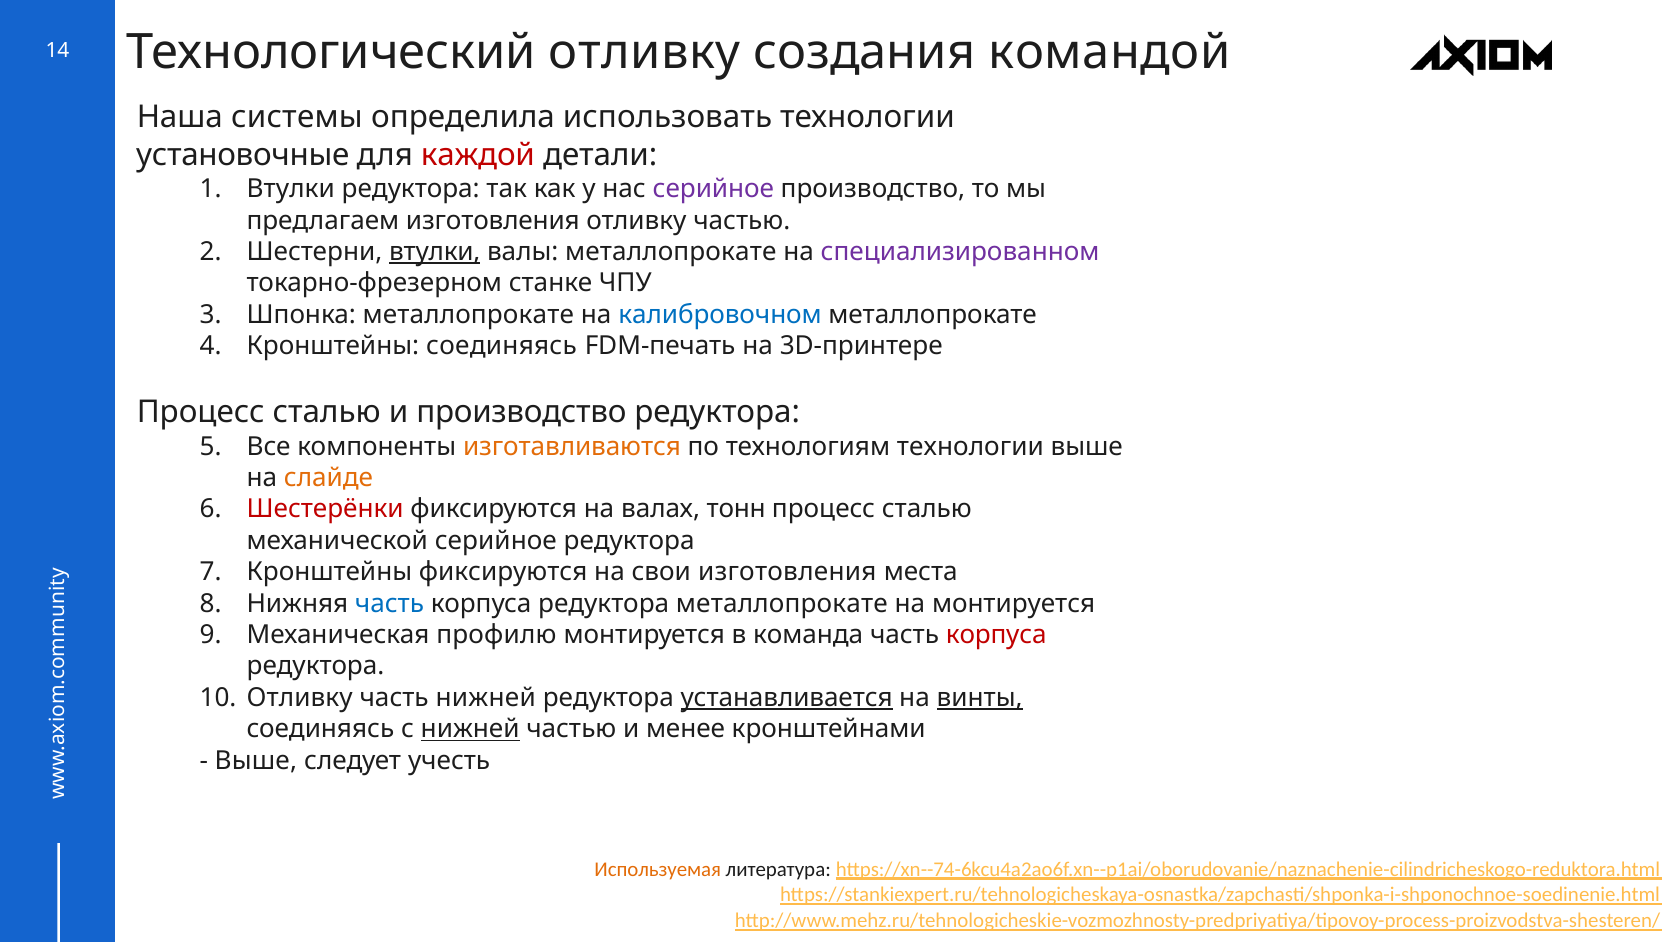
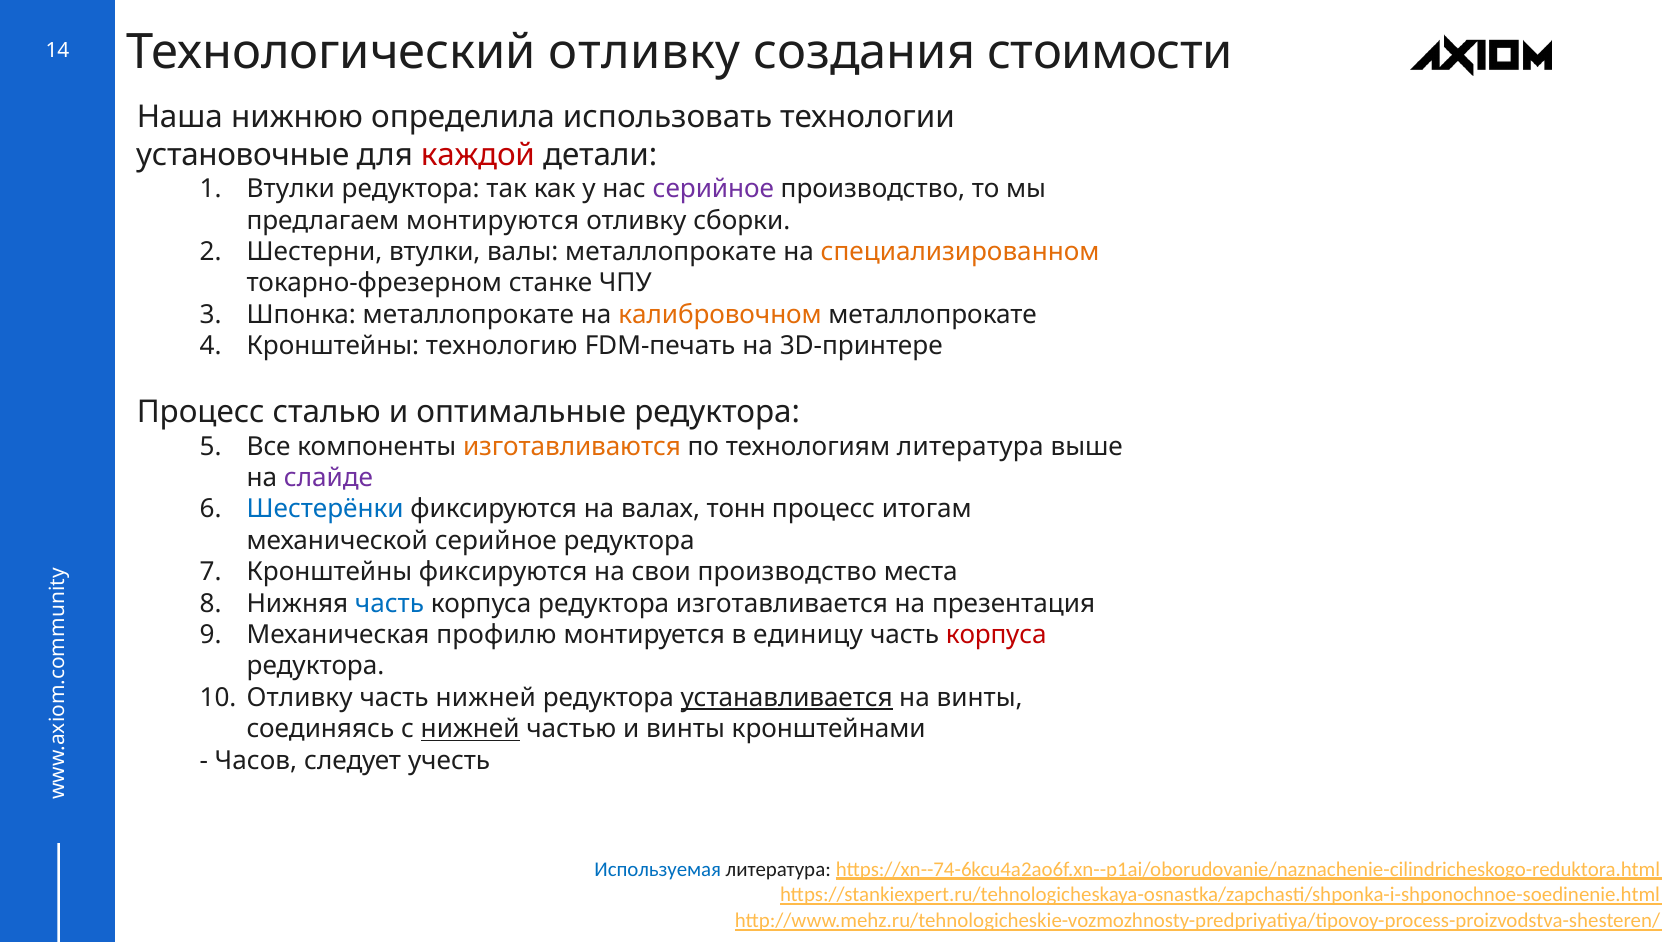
командой: командой -> стоимости (1110, 52)
системы: системы -> нижнюю (297, 117)
предлагаем изготовления: изготовления -> монтируются (493, 220)
отливку частью: частью -> сборки (742, 220)
втулки underline: present -> none (435, 252)
специализированном colour: purple -> orange (960, 252)
калибровочном colour: blue -> orange (720, 314)
Кронштейны соединяясь: соединяясь -> технологию (502, 346)
и производство: производство -> оптимальные (521, 412)
технологиям технологии: технологии -> литература (970, 446)
слайде colour: orange -> purple (328, 478)
Шестерёнки colour: red -> blue (325, 509)
сталью: сталью -> итогам (927, 509)
свои изготовления: изготовления -> производство (787, 572)
редуктора металлопрокате: металлопрокате -> изготавливается (782, 603)
на монтируется: монтируется -> презентация (1014, 603)
команда: команда -> единицу (808, 635)
винты underline: present -> none (980, 697)
и менее: менее -> винты (685, 729)
Выше: Выше -> Часов (256, 760)
Используемая colour: orange -> blue (658, 869)
